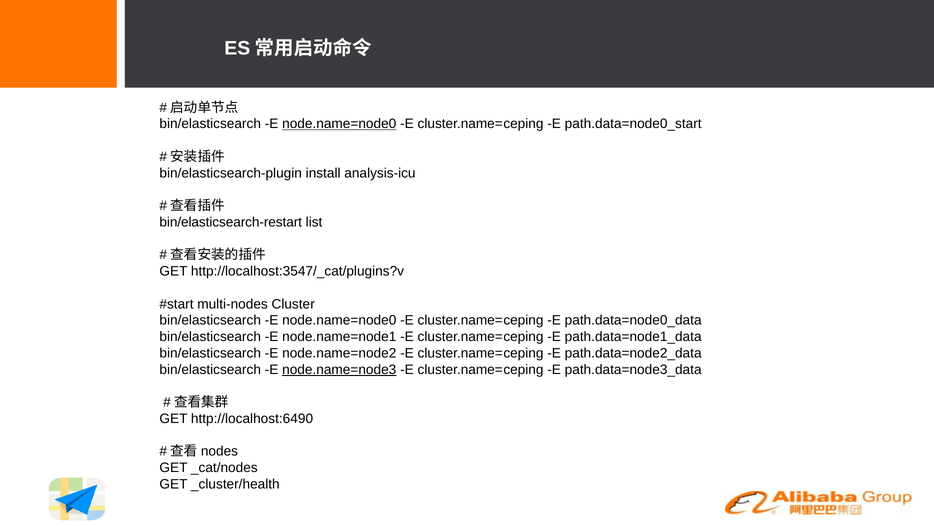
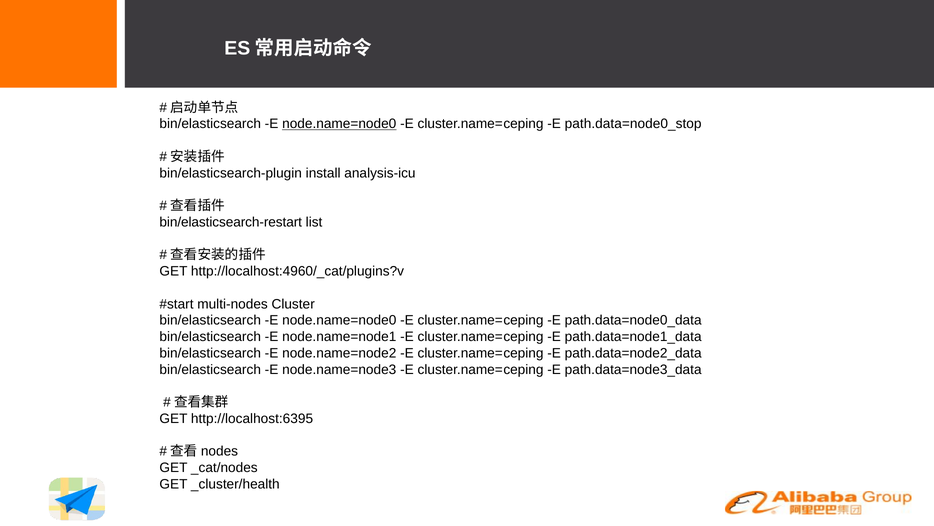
path.data=node0_start: path.data=node0_start -> path.data=node0_stop (633, 124)
http://localhost:3547/_cat/plugins?v: http://localhost:3547/_cat/plugins?v -> http://localhost:4960/_cat/plugins?v (298, 271)
node.name=node3 underline: present -> none (339, 369)
http://localhost:6490: http://localhost:6490 -> http://localhost:6395 (252, 418)
